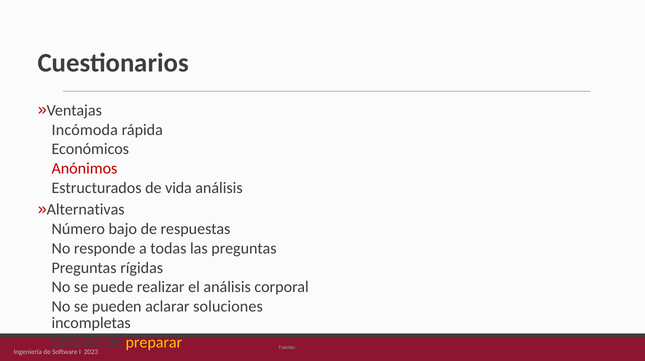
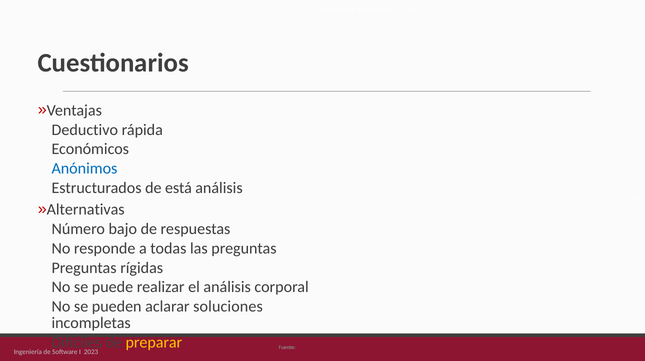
Incómoda: Incómoda -> Deductivo (85, 130)
Anónimos colour: red -> blue (84, 169)
vida: vida -> está (179, 188)
